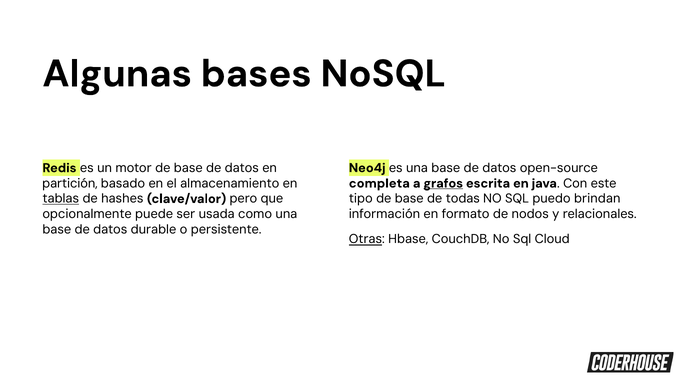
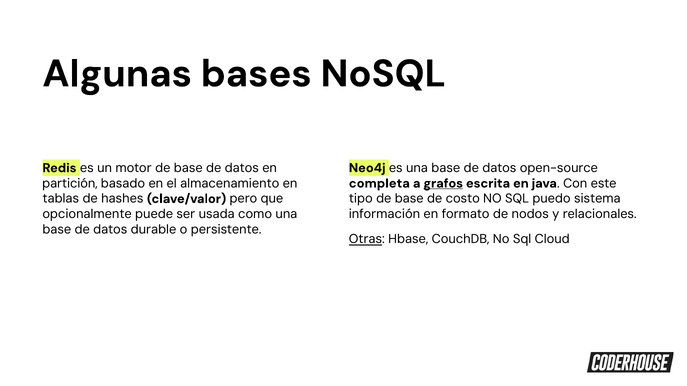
tablas underline: present -> none (61, 199)
todas: todas -> costo (463, 199)
brindan: brindan -> sistema (597, 199)
